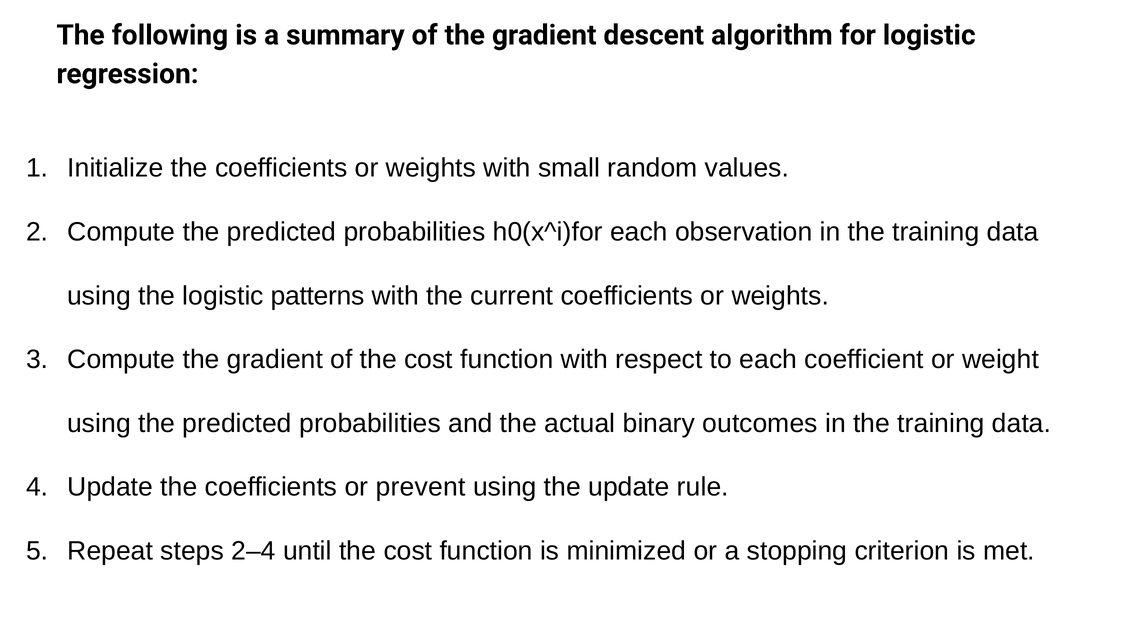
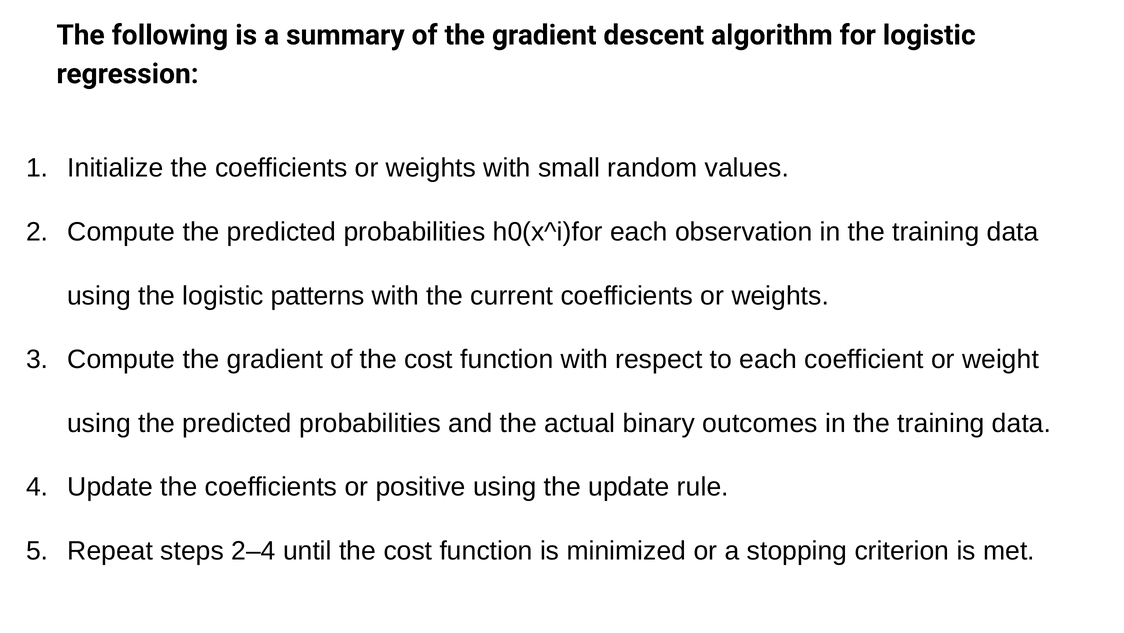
prevent: prevent -> positive (421, 487)
